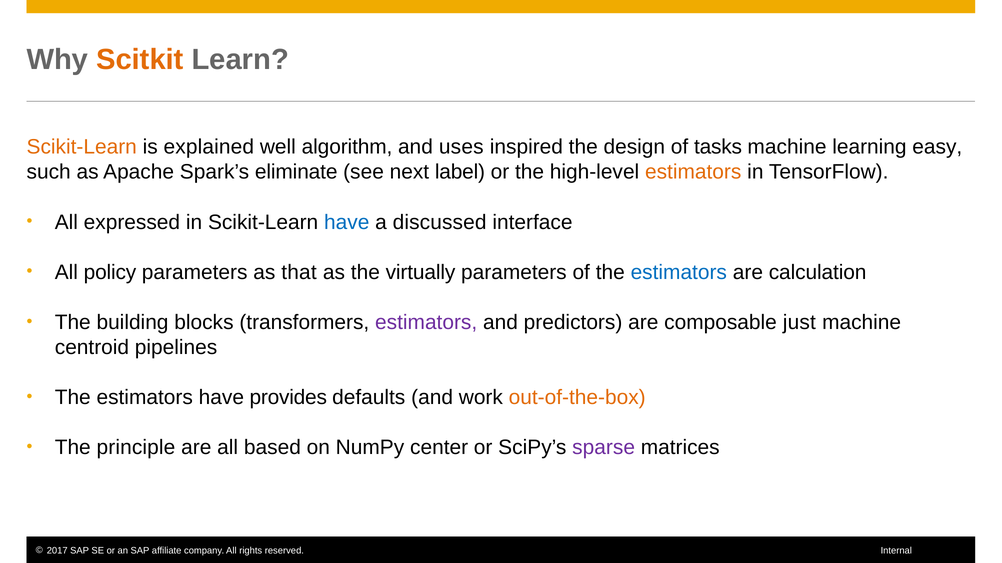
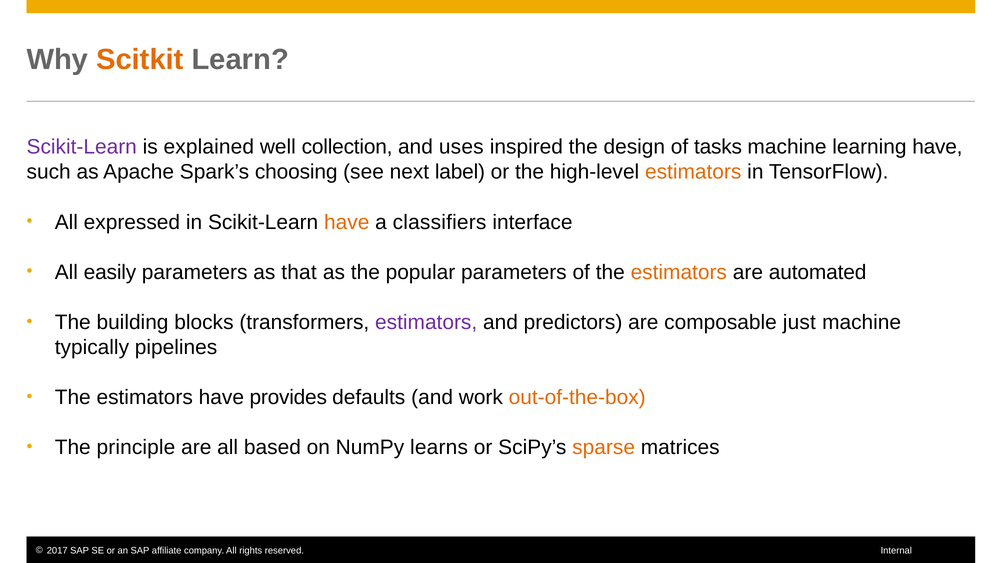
Scikit-Learn colour: orange -> purple (82, 147)
algorithm: algorithm -> collection (347, 147)
learning easy: easy -> have (937, 147)
eliminate: eliminate -> choosing (296, 172)
have colour: blue -> orange (347, 222)
discussed: discussed -> classifiers (440, 222)
policy: policy -> easily (110, 273)
virtually: virtually -> popular (420, 273)
estimators colour: blue -> orange (679, 273)
calculation: calculation -> automated (818, 273)
centroid: centroid -> typically (92, 348)
center: center -> learns (439, 448)
sparse colour: purple -> orange (604, 448)
